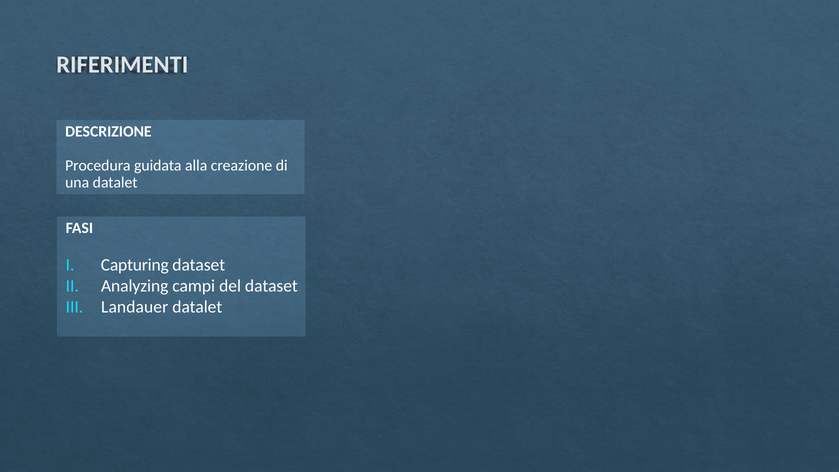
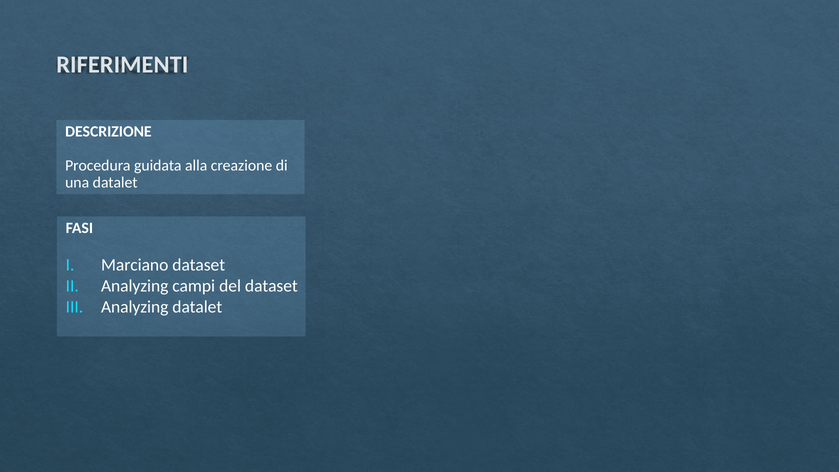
Capturing: Capturing -> Marciano (135, 265)
Landauer: Landauer -> Analyzing (135, 307)
